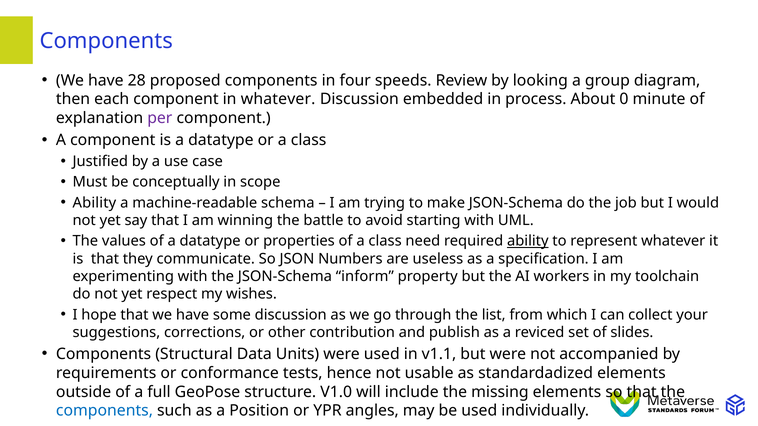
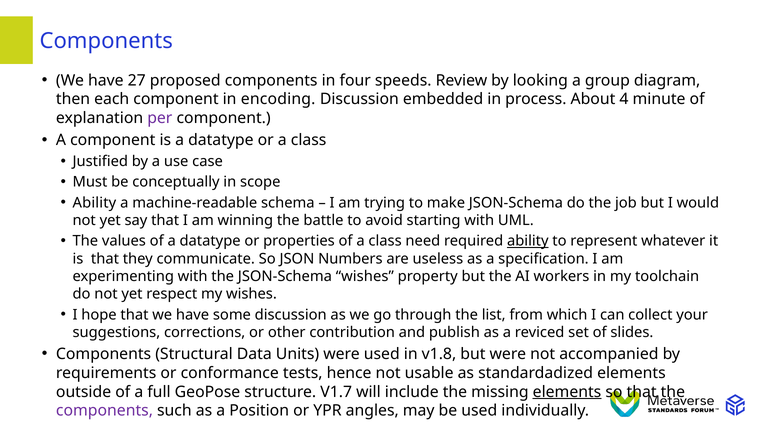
28: 28 -> 27 (137, 80)
in whatever: whatever -> encoding (278, 99)
0: 0 -> 4 (624, 99)
JSON-Schema inform: inform -> wishes (365, 277)
v1.1: v1.1 -> v1.8 (439, 354)
V1.0: V1.0 -> V1.7 (336, 392)
elements underline: none -> present (567, 392)
components colour: blue -> purple (104, 411)
